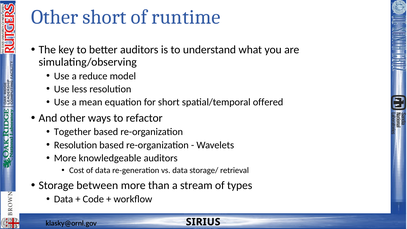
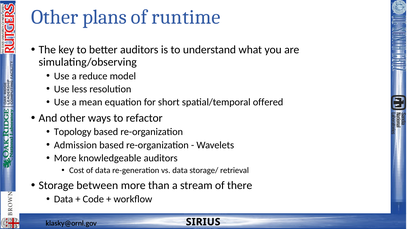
Other short: short -> plans (105, 17)
Together: Together -> Topology (73, 132)
Resolution: Resolution -> Admission (75, 145)
types: types -> there (240, 185)
